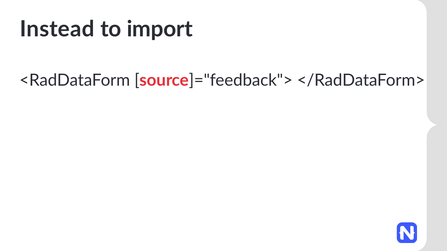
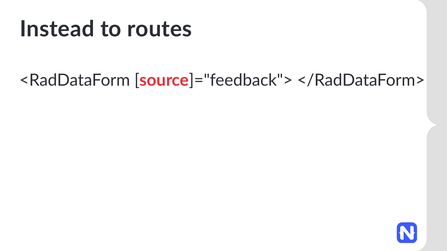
import: import -> routes (160, 29)
